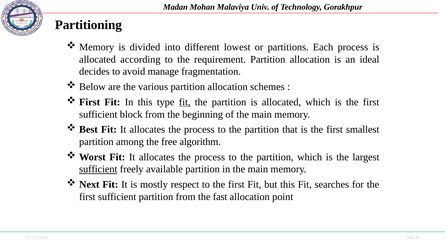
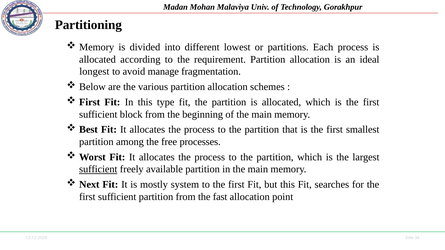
decides: decides -> longest (94, 72)
fit underline: present -> none (185, 102)
algorithm: algorithm -> processes (200, 142)
respect: respect -> system (185, 185)
